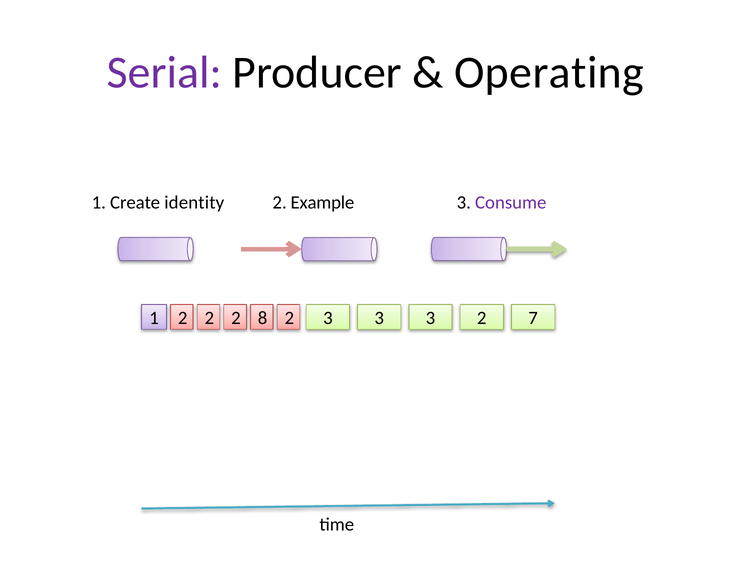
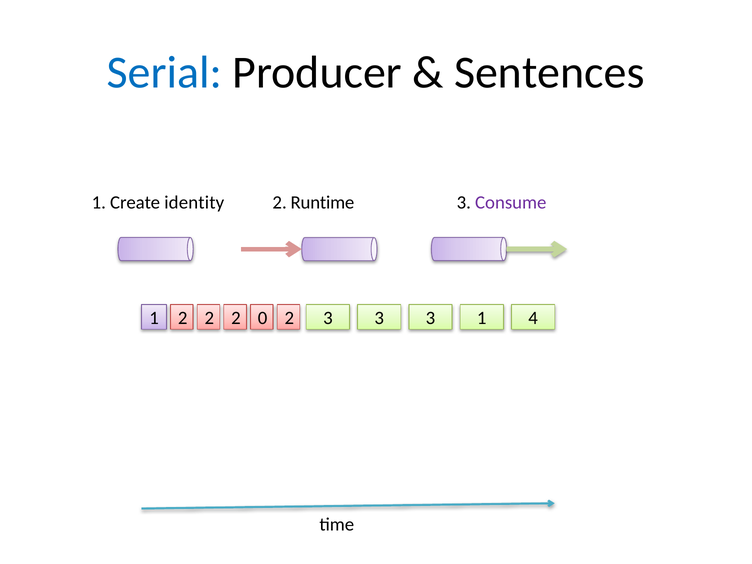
Serial colour: purple -> blue (164, 73)
Operating: Operating -> Sentences (549, 73)
Example: Example -> Runtime (322, 203)
8: 8 -> 0 (263, 318)
2: 2 -> 1 (482, 318)
7: 7 -> 4 (533, 318)
